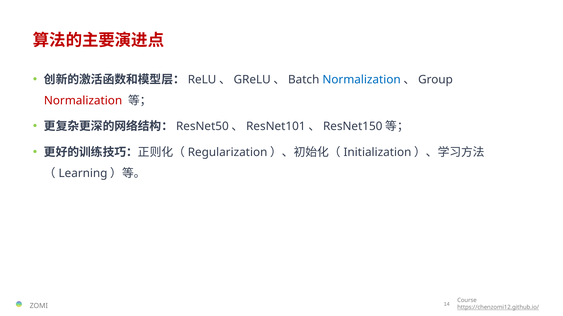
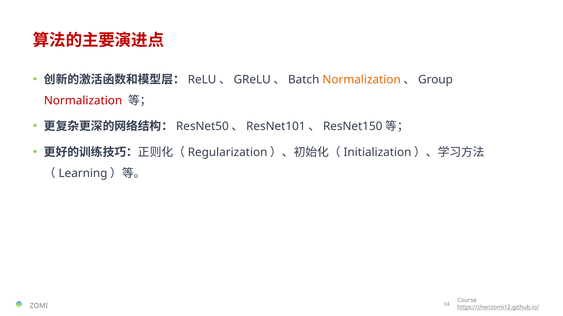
Normalization colour: blue -> orange (362, 80)
